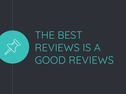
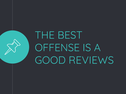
REVIEWS: REVIEWS -> OFFENSE (57, 48)
